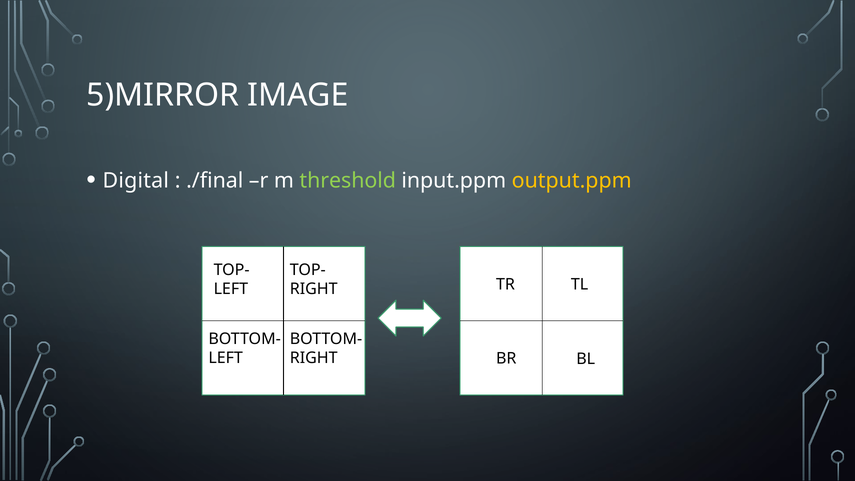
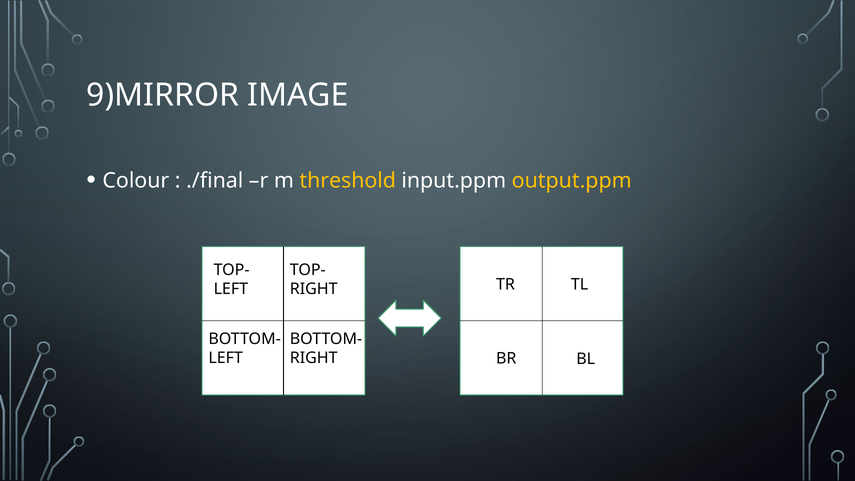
5)MIRROR: 5)MIRROR -> 9)MIRROR (163, 95)
Digital: Digital -> Colour (136, 180)
threshold colour: light green -> yellow (348, 180)
